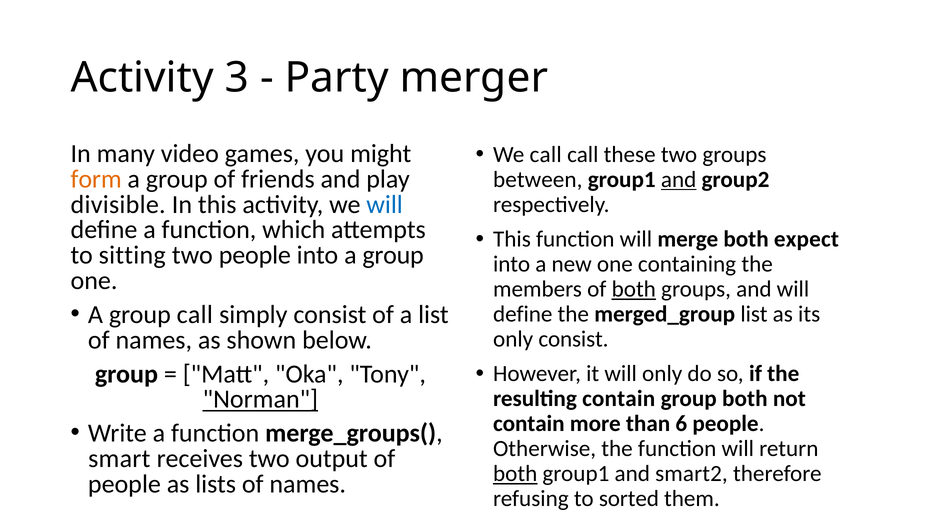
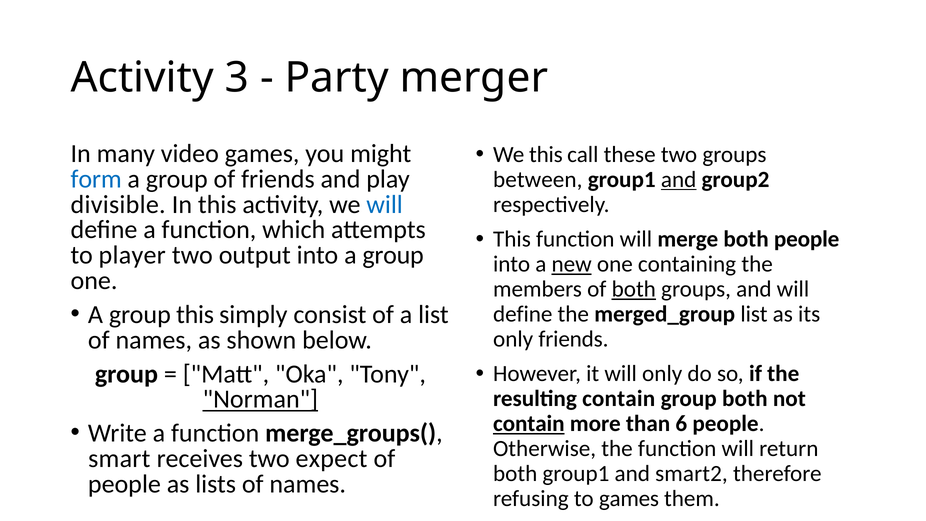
We call: call -> this (546, 154)
form colour: orange -> blue (96, 179)
both expect: expect -> people (807, 239)
sitting: sitting -> player (132, 255)
two people: people -> output (255, 255)
new underline: none -> present (572, 264)
group call: call -> this (195, 315)
only consist: consist -> friends (573, 339)
contain underline: none -> present (529, 424)
output: output -> expect (331, 459)
both underline: present -> none (515, 474)
to sorted: sorted -> games (629, 499)
